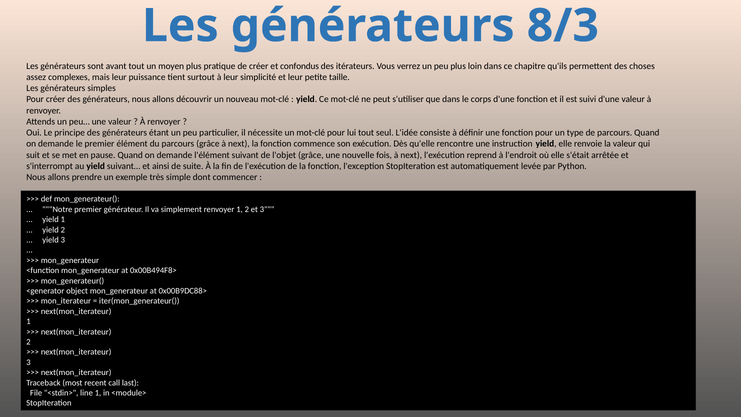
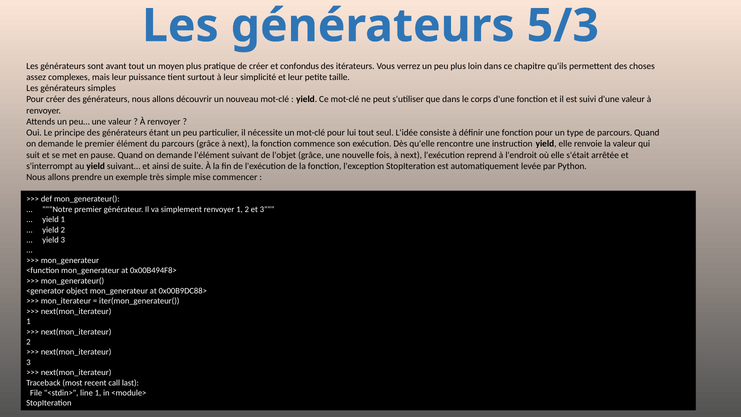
8/3: 8/3 -> 5/3 (563, 26)
dont: dont -> mise (202, 177)
